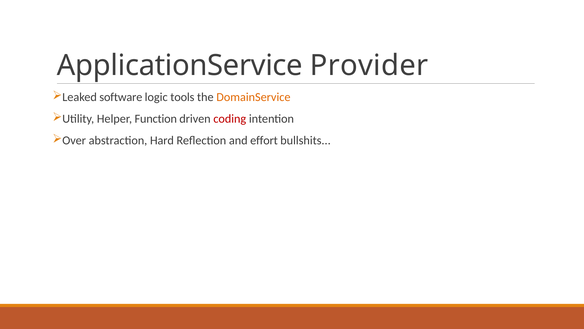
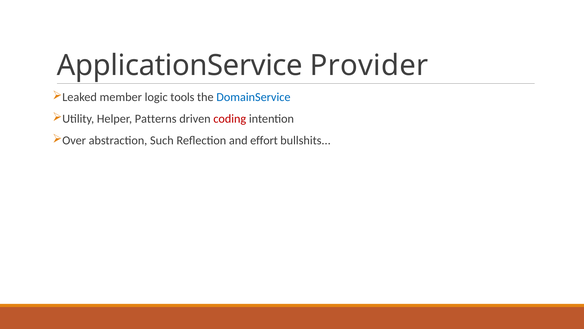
software: software -> member (121, 97)
DomainService colour: orange -> blue (253, 97)
Function: Function -> Patterns (156, 119)
Hard: Hard -> Such (162, 140)
